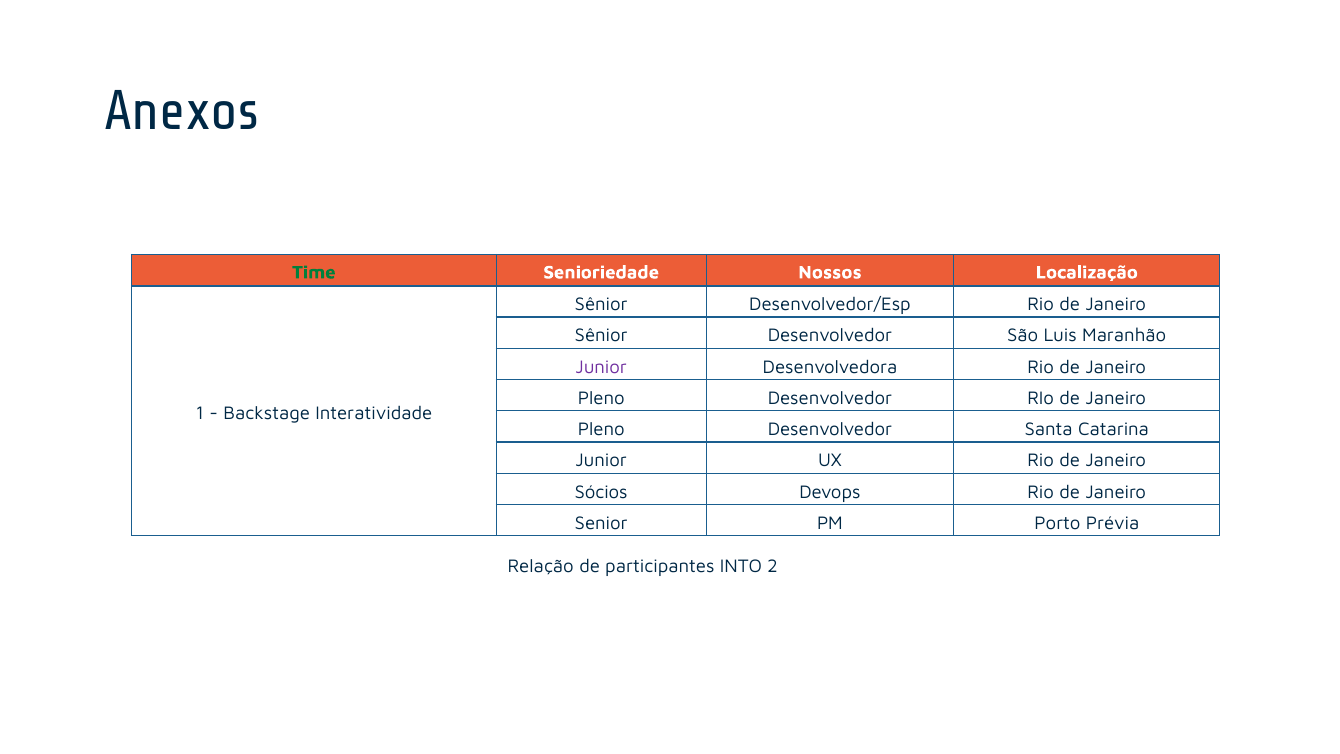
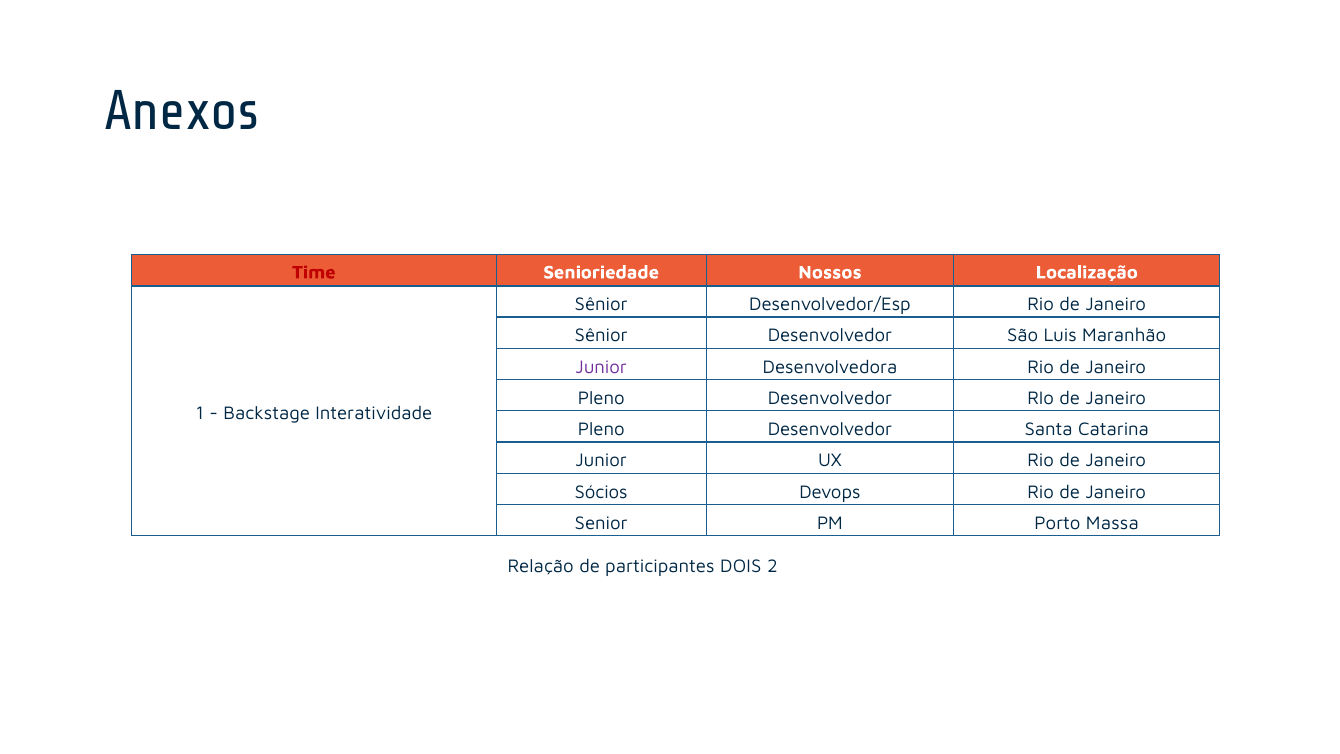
Time colour: green -> red (314, 272)
Prévia: Prévia -> Massa (1112, 523)
INTO: INTO -> DOIS (741, 566)
